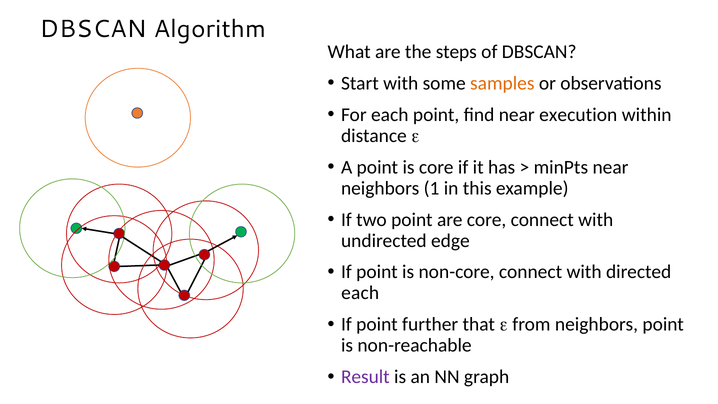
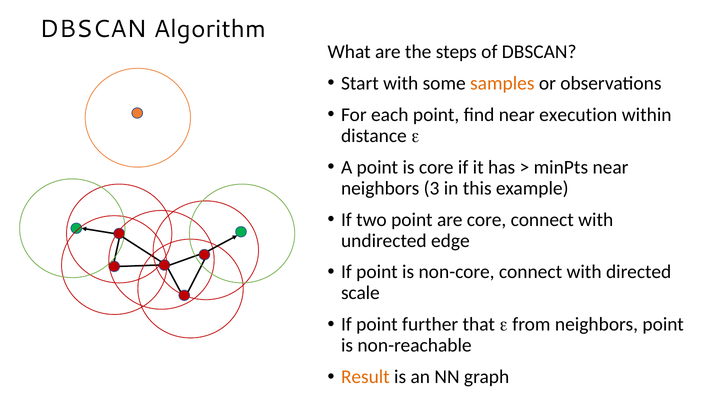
1: 1 -> 3 (432, 188)
each: each -> scale (360, 293)
Result colour: purple -> orange (365, 377)
